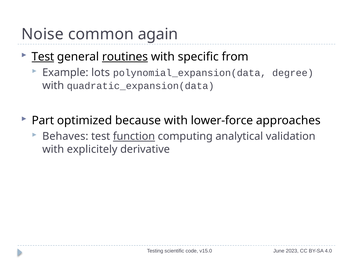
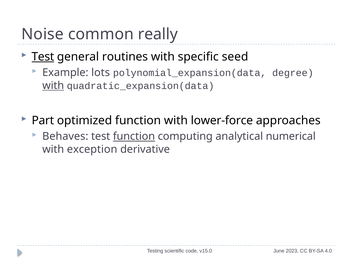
again: again -> really (158, 34)
routines underline: present -> none (125, 57)
from: from -> seed (235, 57)
with underline: none -> present (53, 86)
optimized because: because -> function (138, 120)
validation: validation -> numerical (291, 136)
explicitely: explicitely -> exception (92, 149)
